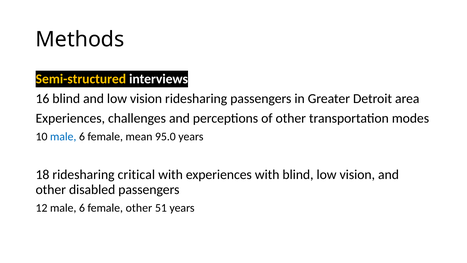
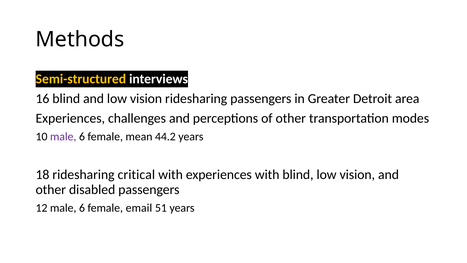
male colour: blue -> purple (63, 137)
95.0: 95.0 -> 44.2 (165, 137)
female other: other -> email (139, 208)
